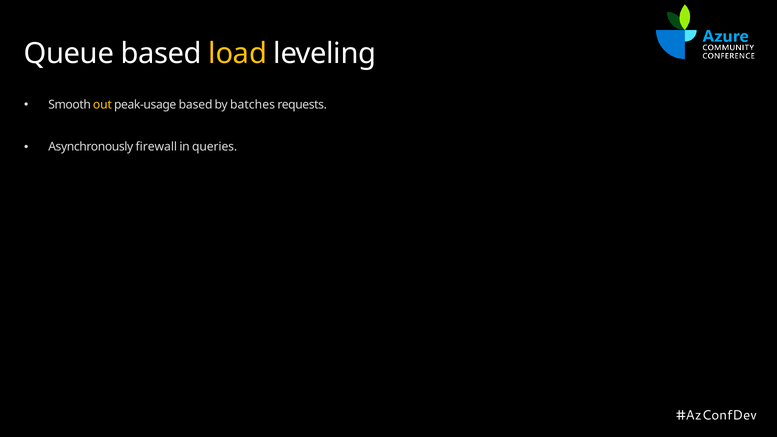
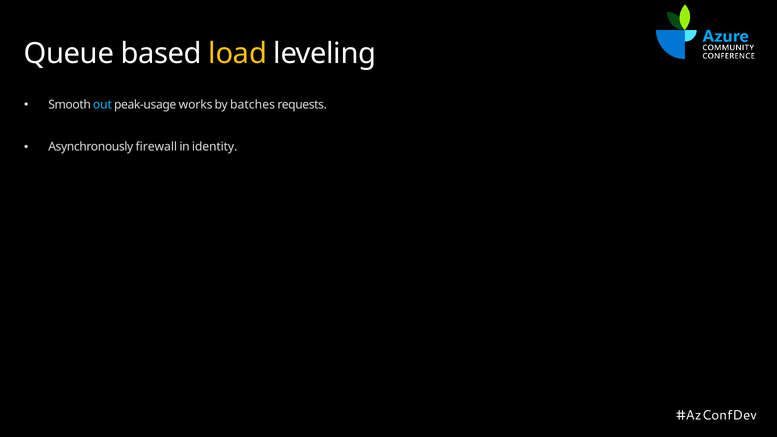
out colour: yellow -> light blue (102, 105)
peak-usage based: based -> works (196, 105)
queries: queries -> identity (215, 147)
